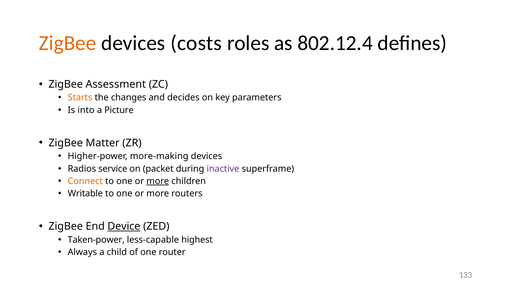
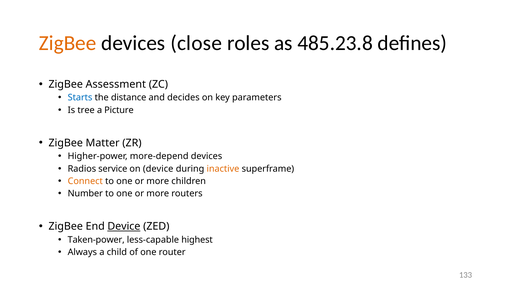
costs: costs -> close (196, 43)
802.12.4: 802.12.4 -> 485.23.8 (335, 43)
Starts colour: orange -> blue (80, 97)
changes: changes -> distance (129, 97)
into: into -> tree (86, 110)
more-making: more-making -> more-depend (159, 156)
on packet: packet -> device (158, 168)
inactive colour: purple -> orange (223, 168)
more underline: present -> none (158, 181)
Writable: Writable -> Number (85, 193)
